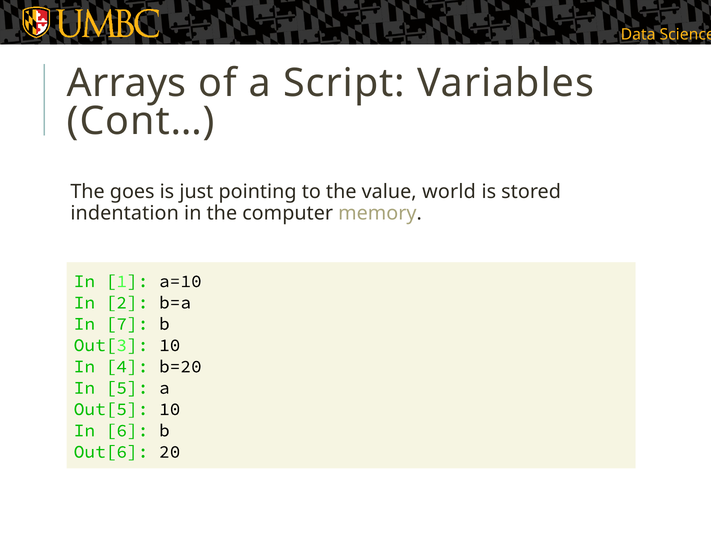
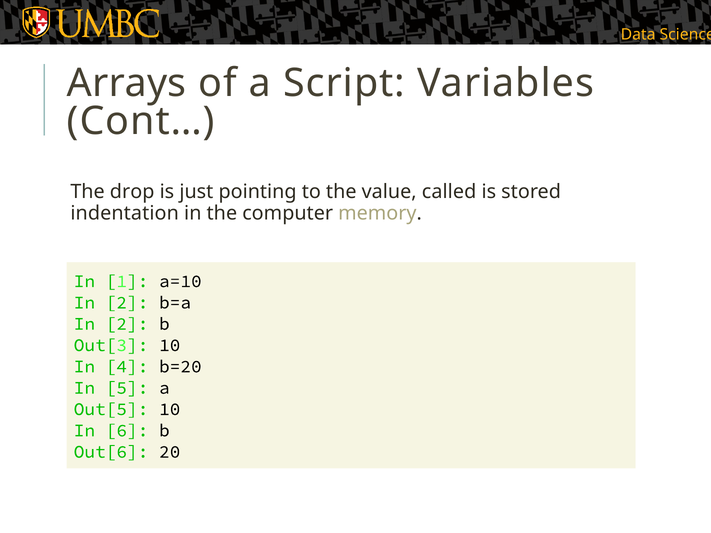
goes: goes -> drop (132, 192)
world: world -> called (449, 192)
7: 7 -> 2 (127, 324)
